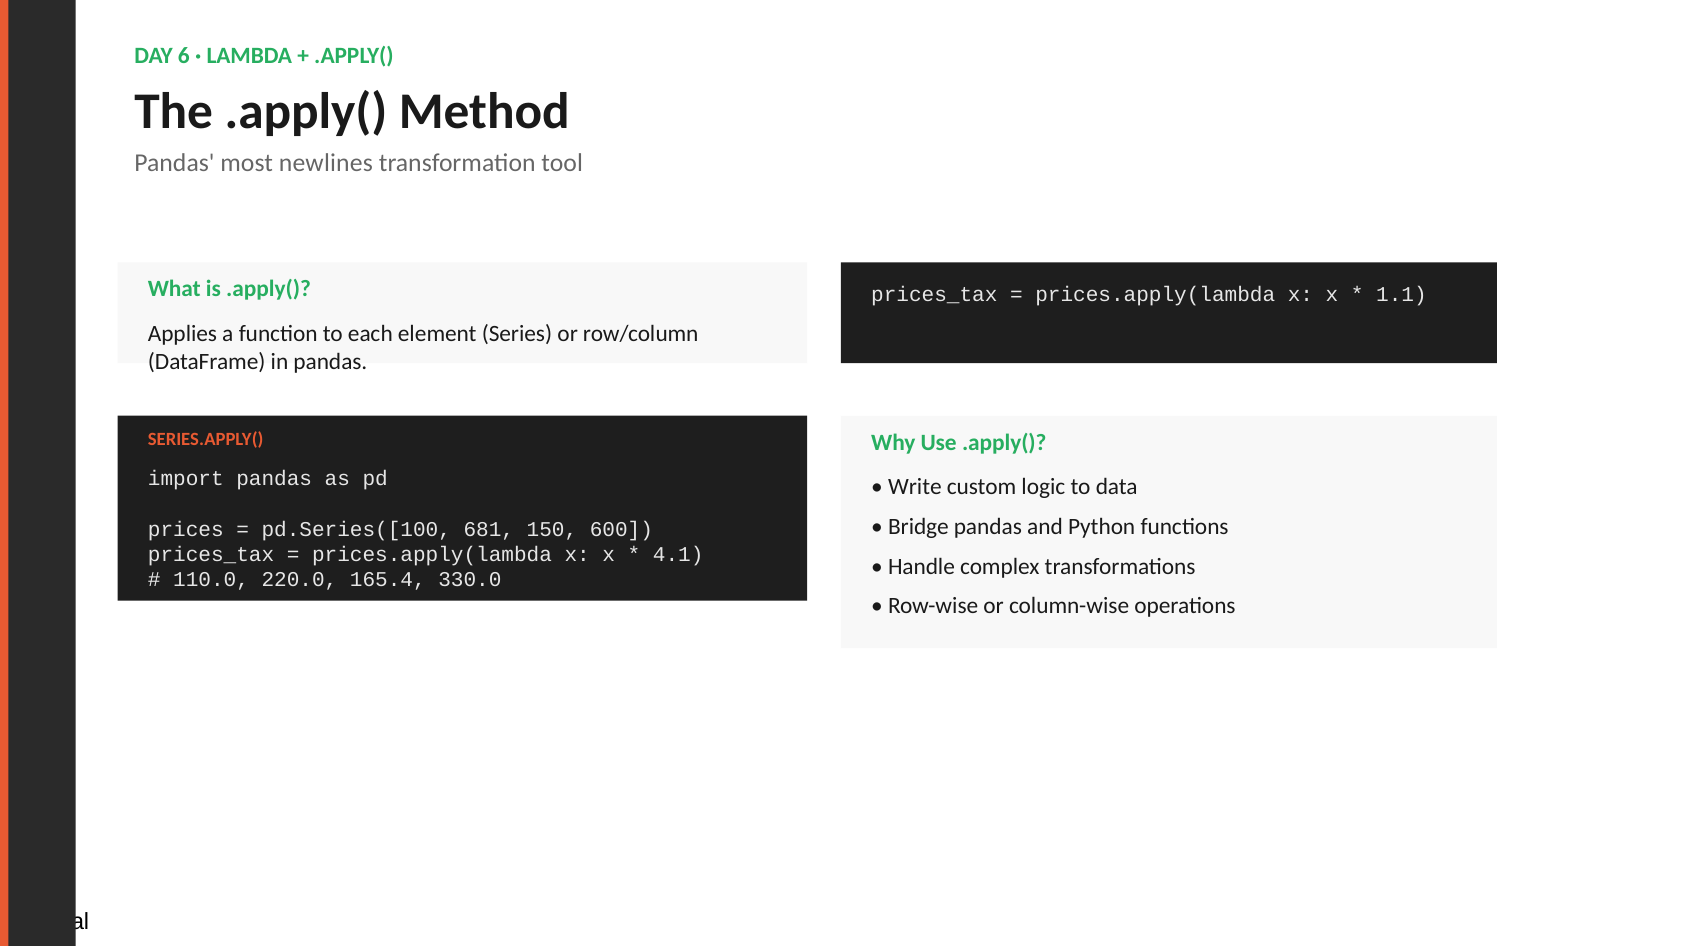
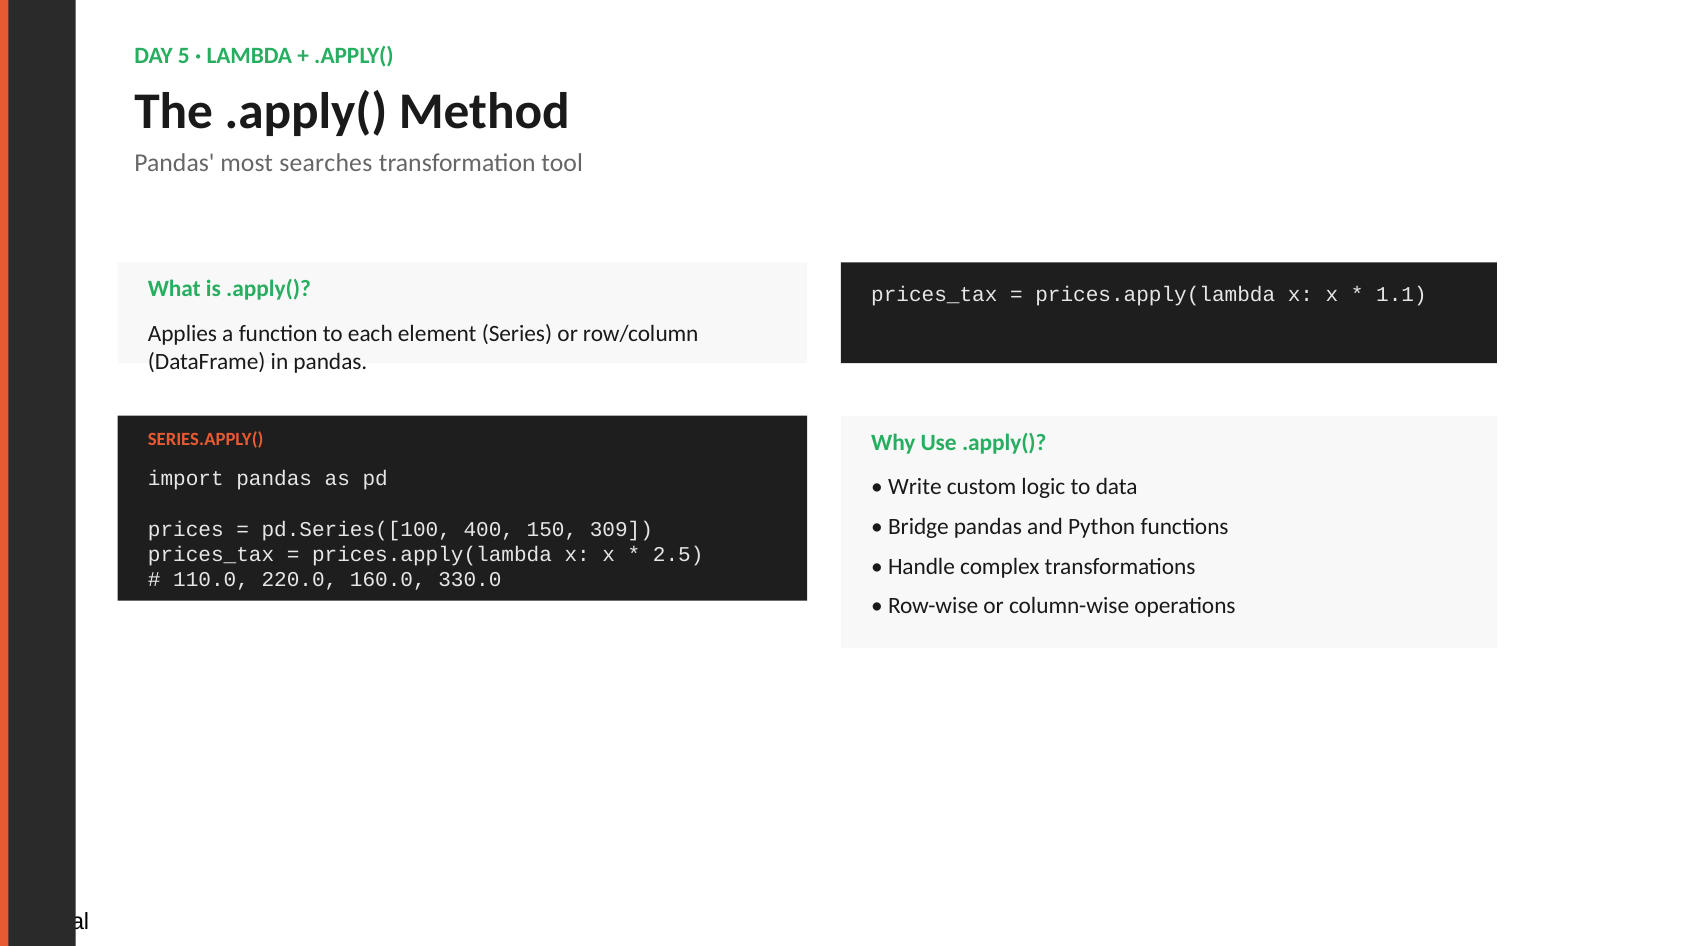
6: 6 -> 5 (184, 55)
newlines: newlines -> searches (326, 163)
681: 681 -> 400 (489, 529)
600: 600 -> 309 (621, 529)
4.1: 4.1 -> 2.5 (678, 555)
165.4: 165.4 -> 160.0 (388, 580)
